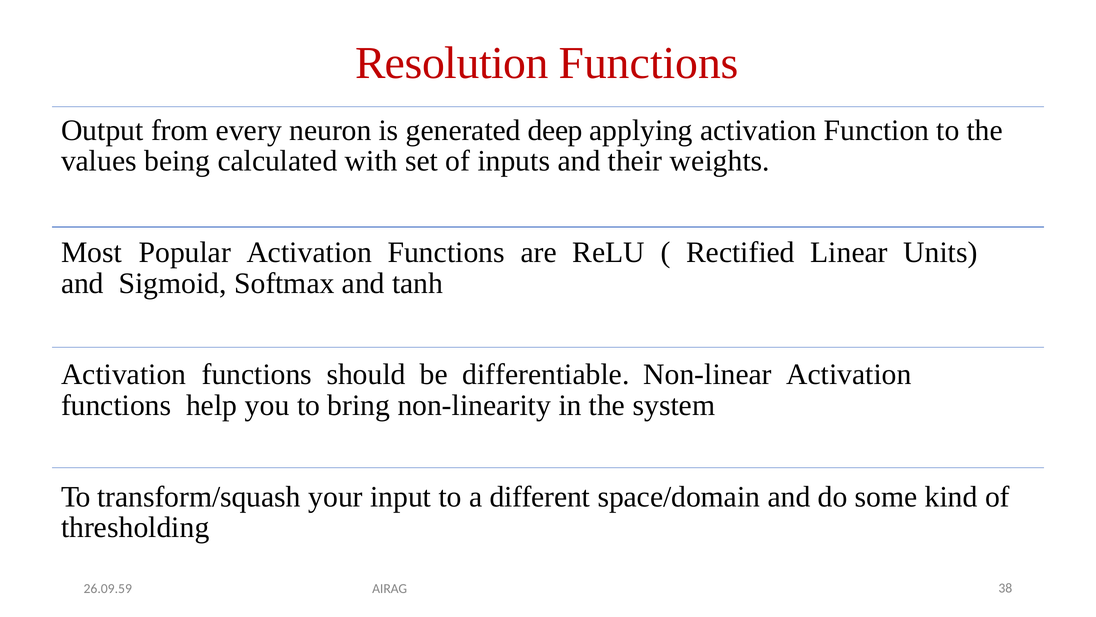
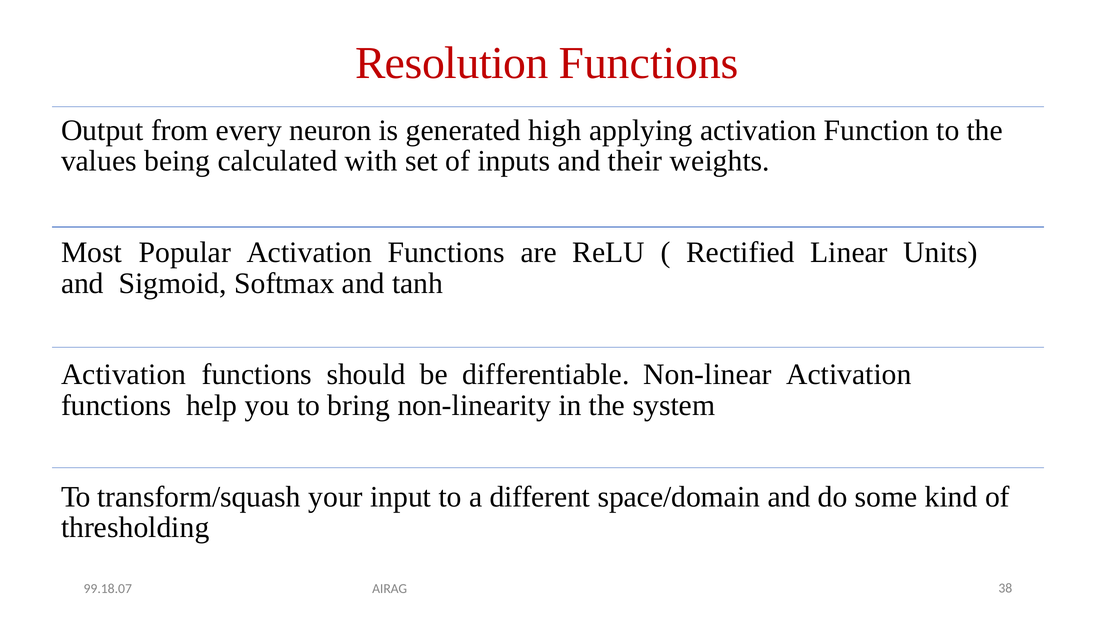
deep: deep -> high (555, 130)
26.09.59: 26.09.59 -> 99.18.07 (108, 588)
